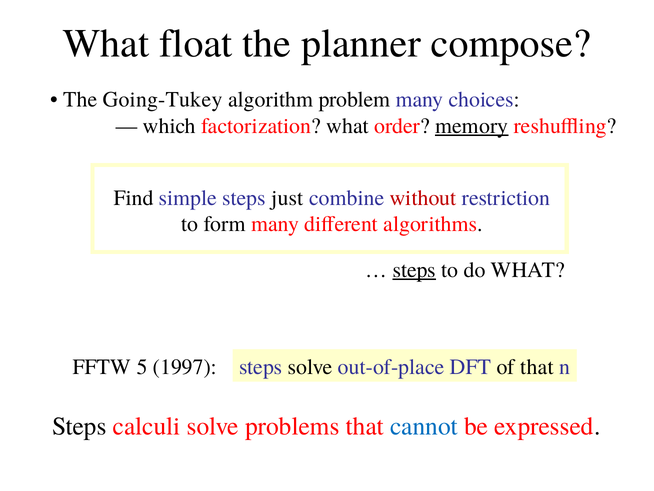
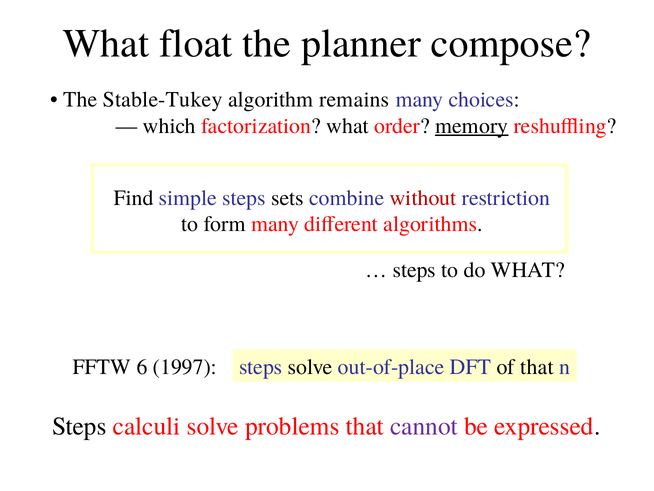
Going-Tukey: Going-Tukey -> Stable-Tukey (163, 100)
problem: problem -> remains (354, 100)
just: just -> sets (287, 198)
steps underline: present -> none (414, 270)
5: 5 -> 6 (142, 367)
cannot colour: blue -> purple (424, 426)
